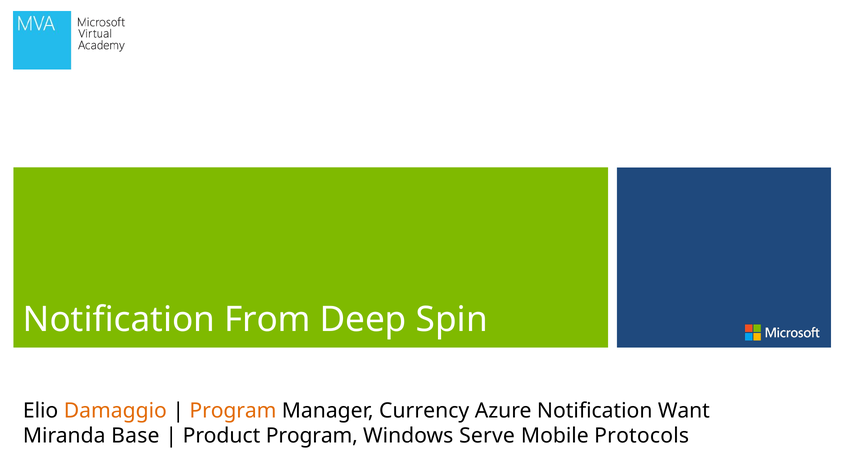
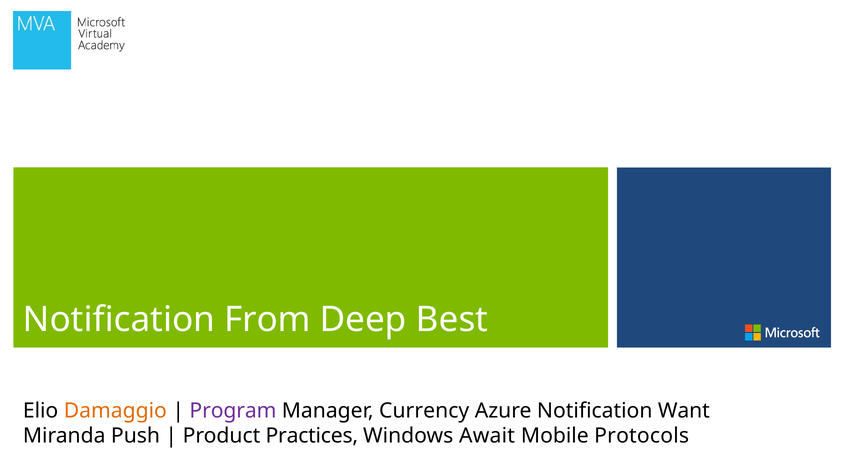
Spin: Spin -> Best (452, 320)
Program colour: orange -> purple (233, 411)
Base: Base -> Push (135, 436)
Product Program: Program -> Practices (312, 436)
Serve: Serve -> Await (487, 436)
